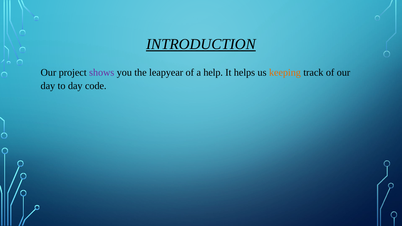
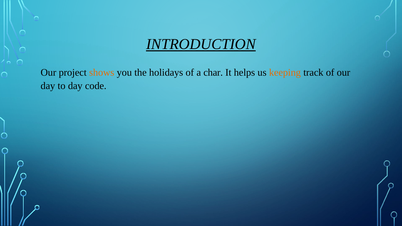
shows colour: purple -> orange (102, 73)
leapyear: leapyear -> holidays (166, 73)
help: help -> char (213, 73)
